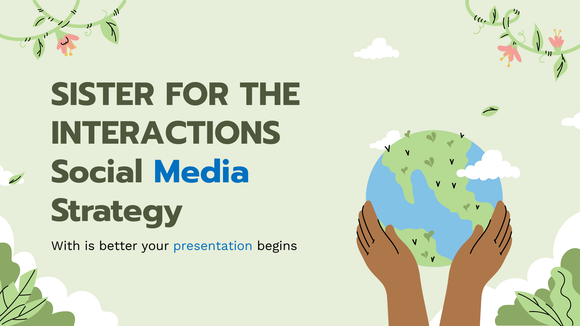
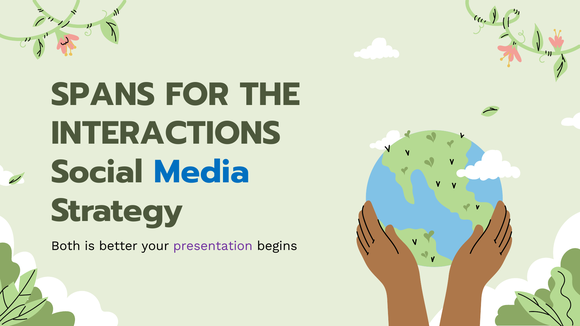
SISTER: SISTER -> SPANS (103, 95)
With: With -> Both (66, 246)
presentation colour: blue -> purple (213, 246)
